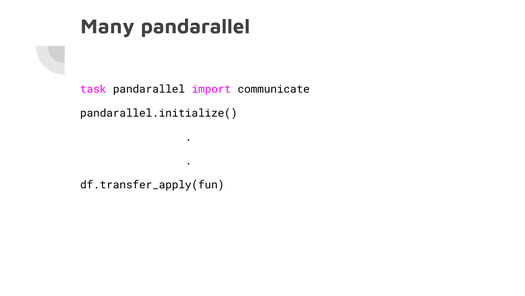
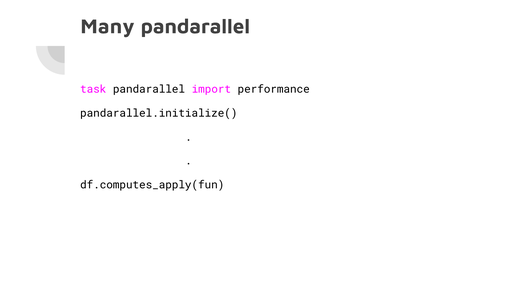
communicate: communicate -> performance (274, 89)
df.transfer_apply(fun: df.transfer_apply(fun -> df.computes_apply(fun (152, 184)
